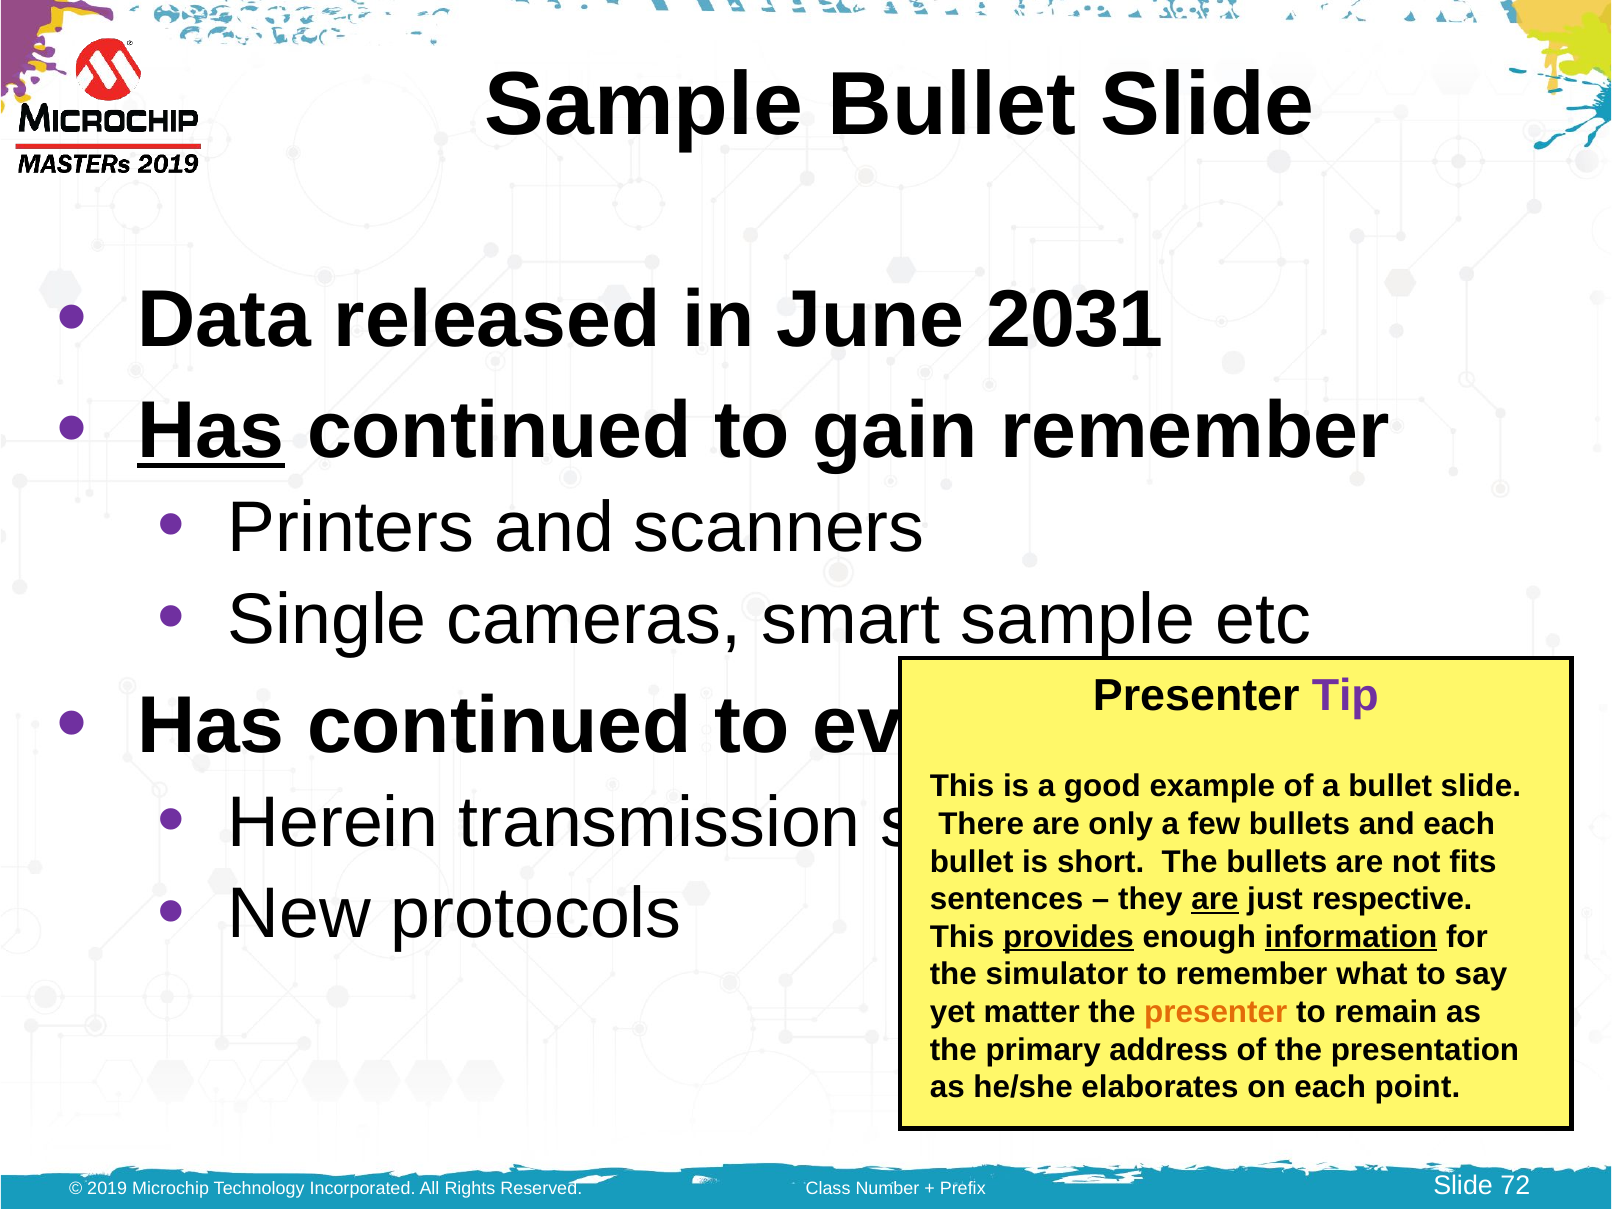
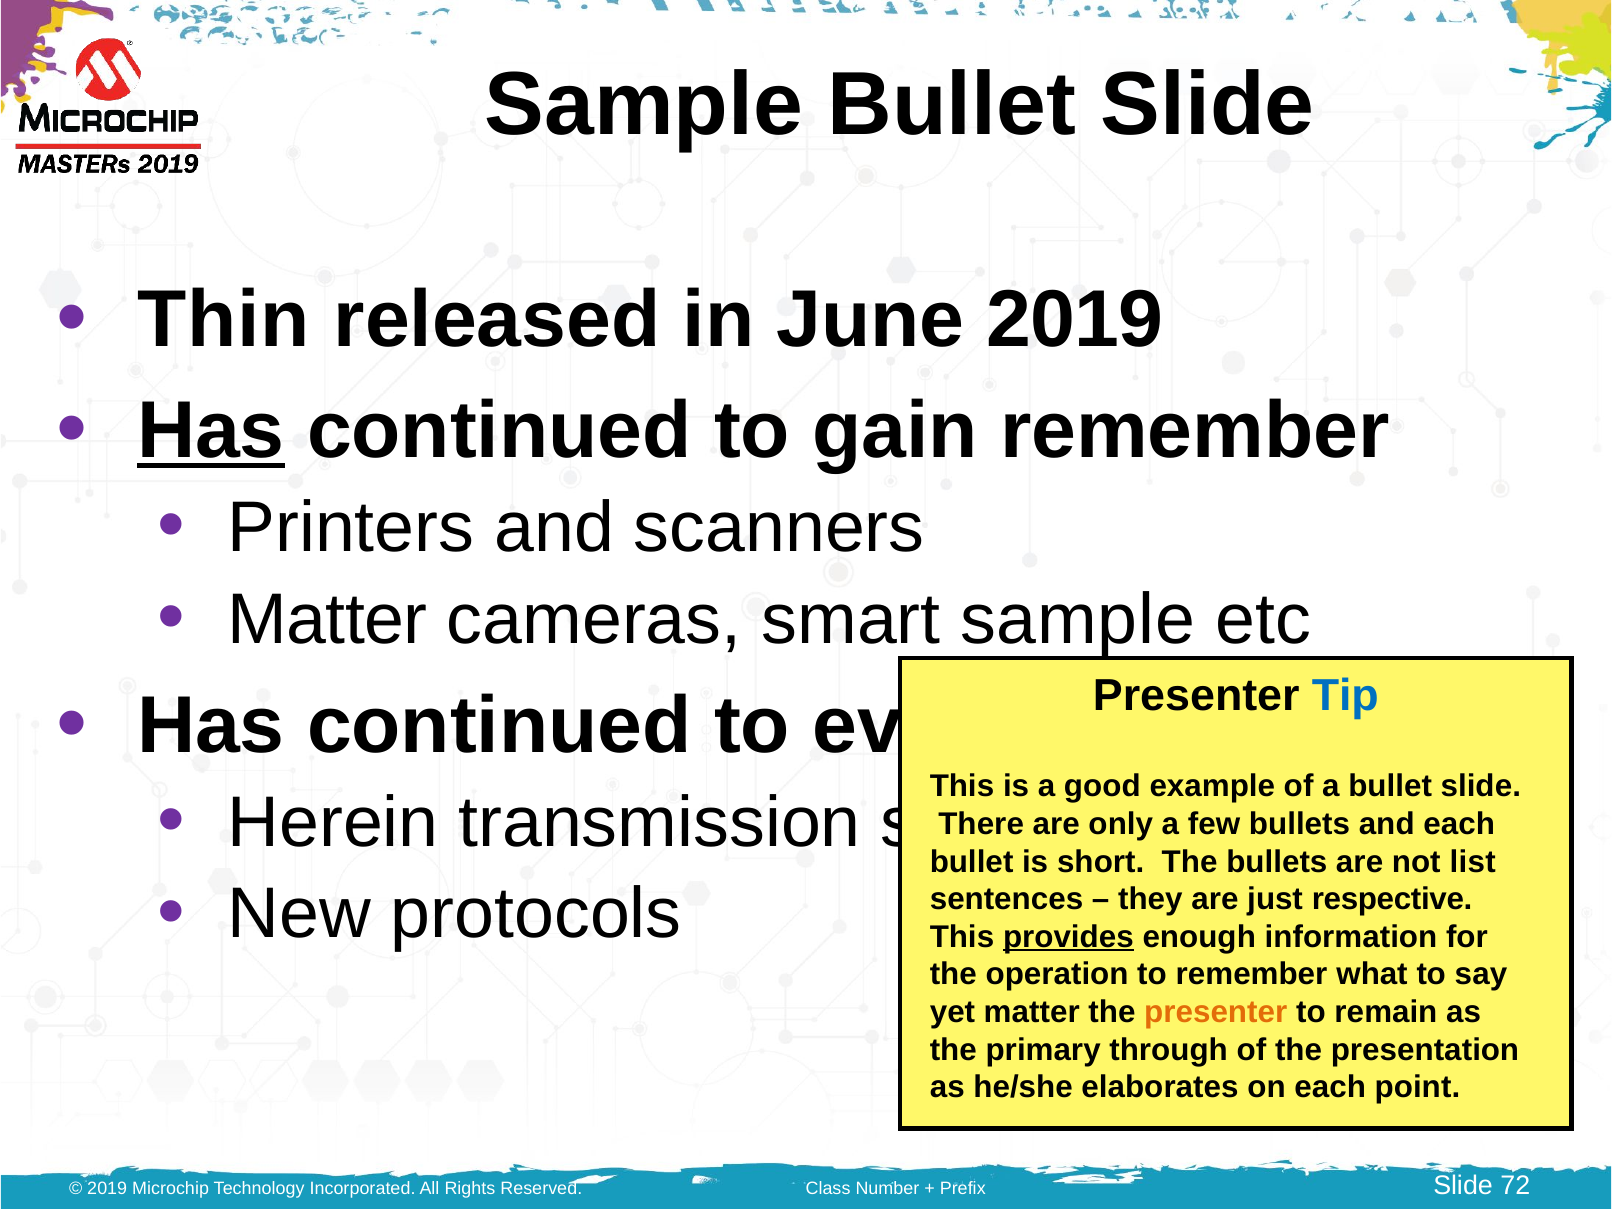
Data: Data -> Thin (224, 320)
June 2031: 2031 -> 2019 (1075, 320)
Single: Single -> Matter (328, 619)
Tip colour: purple -> blue (1345, 696)
fits: fits -> list (1473, 862)
are underline: present -> none (1215, 899)
information underline: present -> none (1351, 937)
simulator: simulator -> operation (1057, 975)
address: address -> through (1169, 1050)
